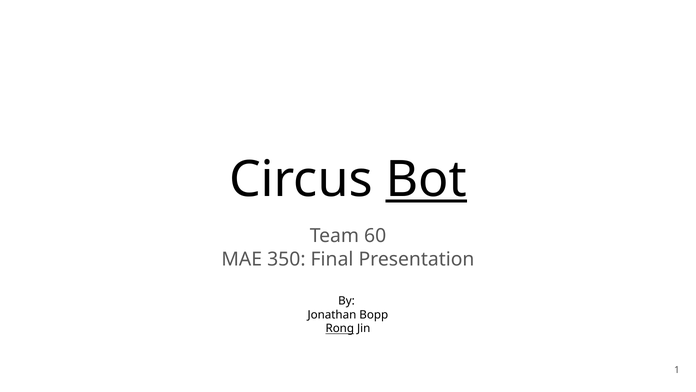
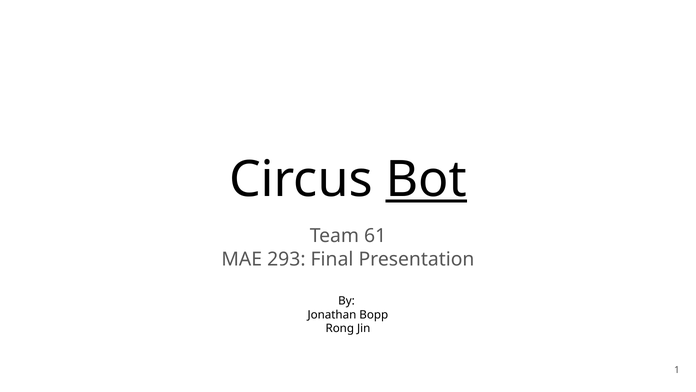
60: 60 -> 61 (375, 236)
350: 350 -> 293 (286, 259)
Rong underline: present -> none (340, 328)
